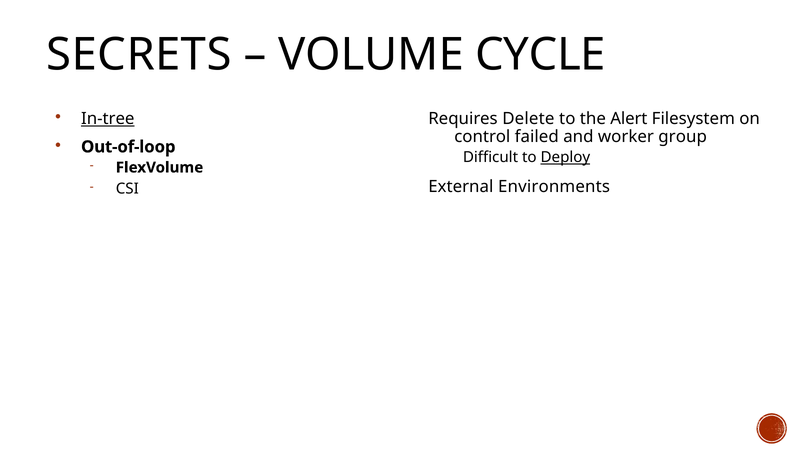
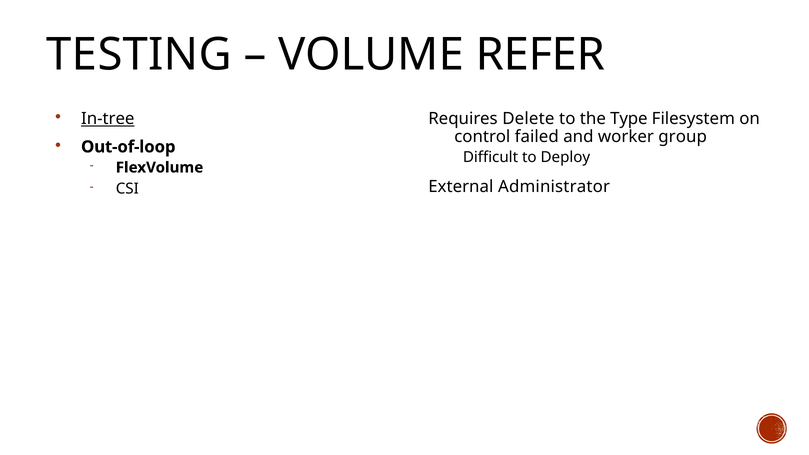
SECRETS: SECRETS -> TESTING (139, 55)
CYCLE: CYCLE -> REFER (540, 55)
Alert: Alert -> Type (629, 119)
Deploy underline: present -> none (565, 157)
Environments: Environments -> Administrator (554, 187)
